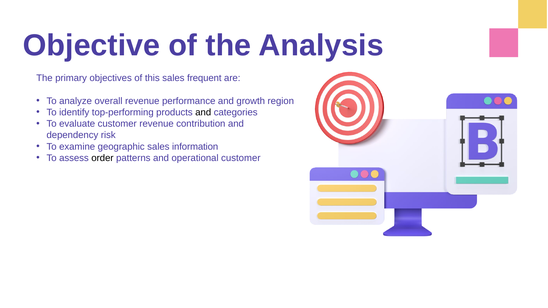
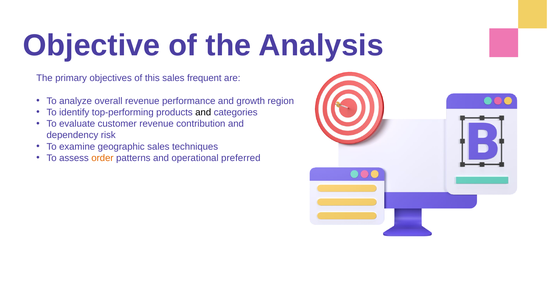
information: information -> techniques (195, 147)
order colour: black -> orange (102, 158)
operational customer: customer -> preferred (241, 158)
